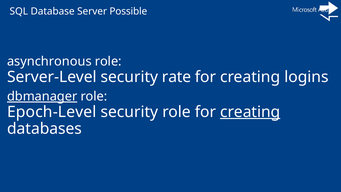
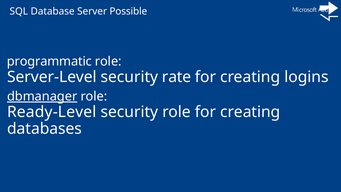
asynchronous: asynchronous -> programmatic (49, 61)
Epoch-Level: Epoch-Level -> Ready-Level (52, 112)
creating underline: present -> none (250, 112)
